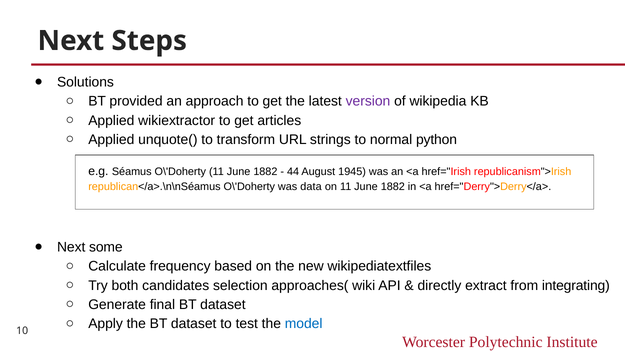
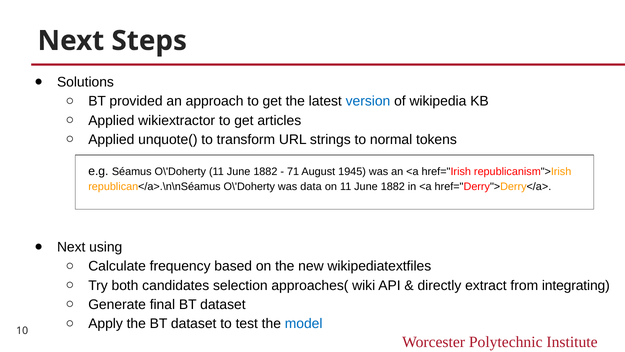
version colour: purple -> blue (368, 101)
python: python -> tokens (436, 139)
44: 44 -> 71 (293, 171)
some: some -> using (106, 247)
